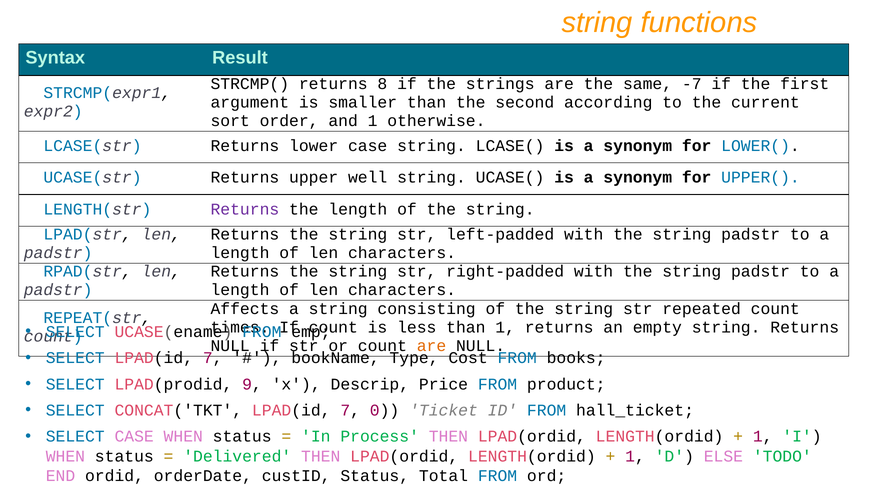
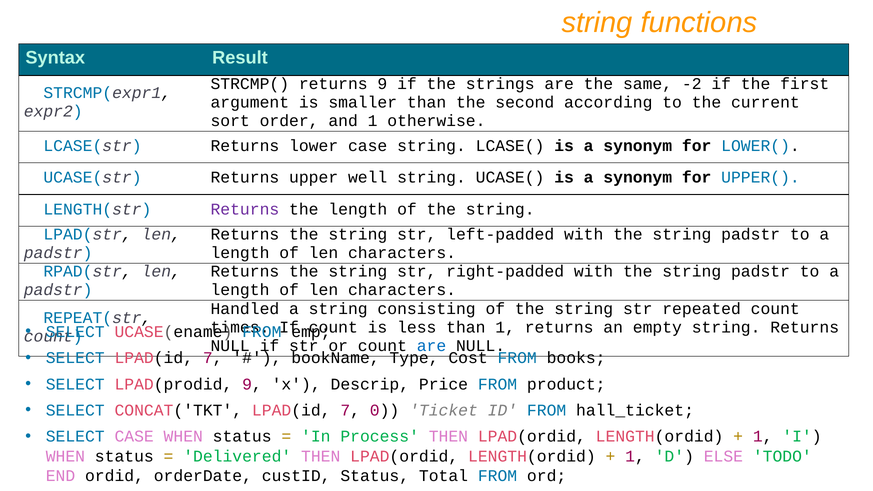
returns 8: 8 -> 9 (382, 84)
-7: -7 -> -2 (692, 84)
Affects: Affects -> Handled (245, 309)
are colour: orange -> blue (431, 346)
